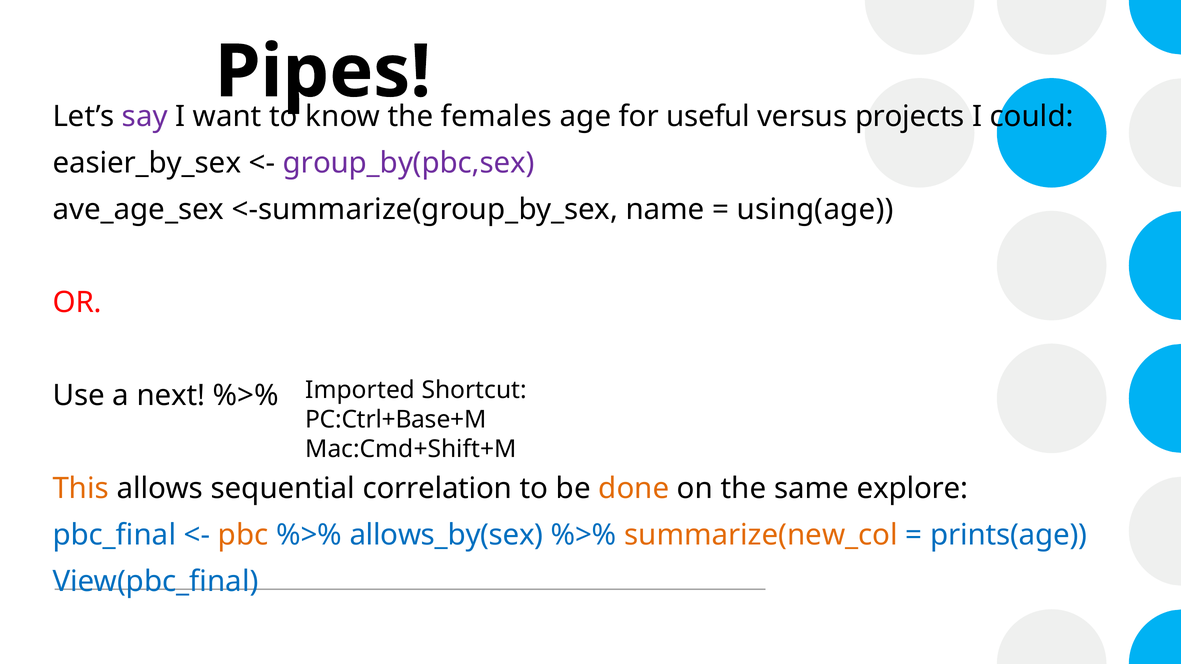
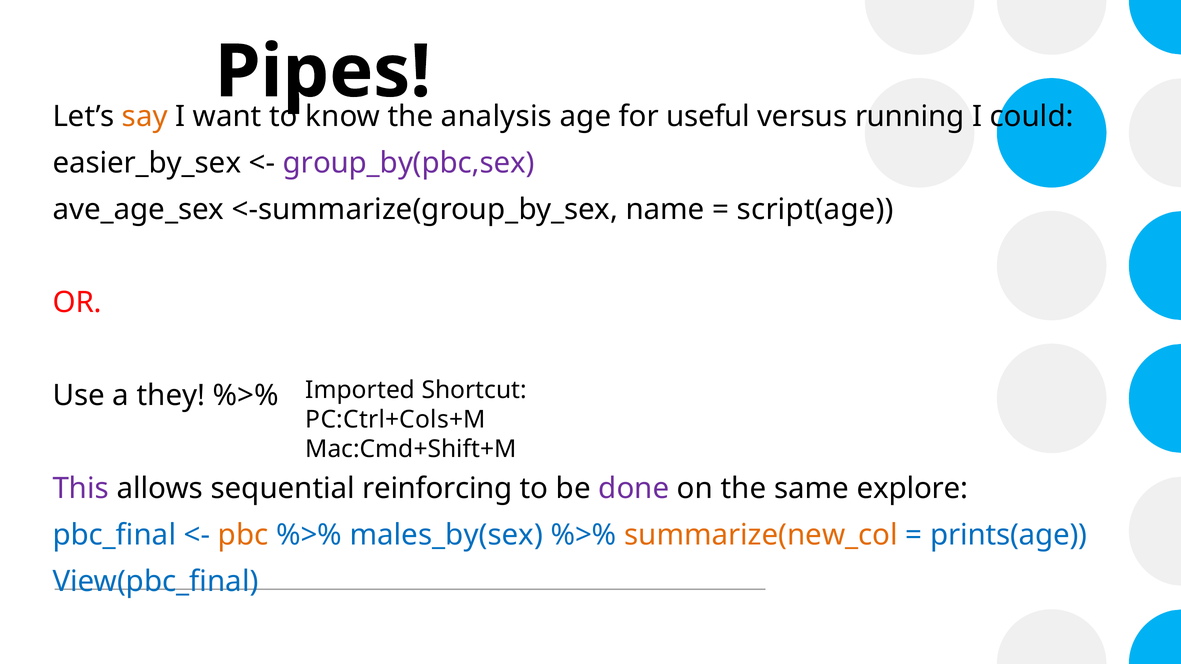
say colour: purple -> orange (145, 117)
females: females -> analysis (496, 117)
projects: projects -> running (910, 117)
using(age: using(age -> script(age (815, 210)
next: next -> they (171, 396)
PC:Ctrl+Base+M: PC:Ctrl+Base+M -> PC:Ctrl+Cols+M (396, 420)
This colour: orange -> purple (81, 489)
correlation: correlation -> reinforcing (438, 489)
done colour: orange -> purple (634, 489)
allows_by(sex: allows_by(sex -> males_by(sex (446, 535)
